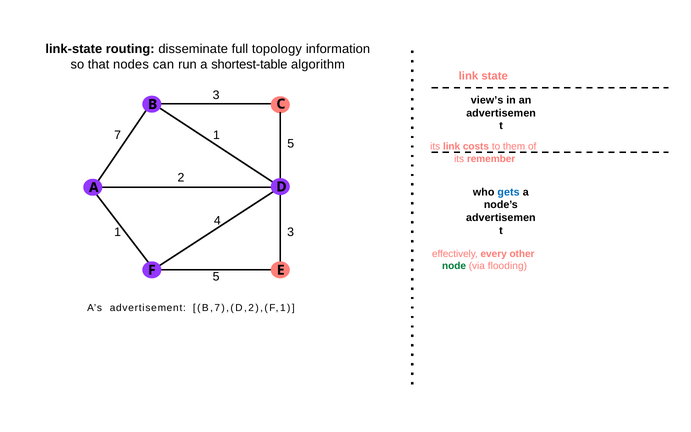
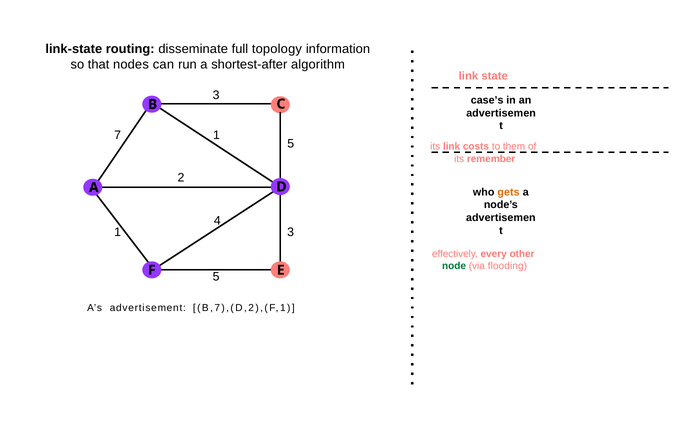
shortest-table: shortest-table -> shortest-after (249, 64)
view’s: view’s -> case’s (487, 100)
gets colour: blue -> orange (509, 192)
